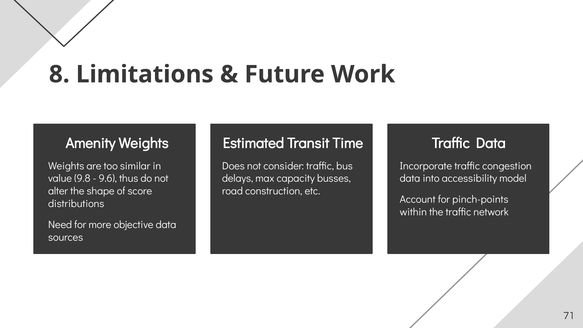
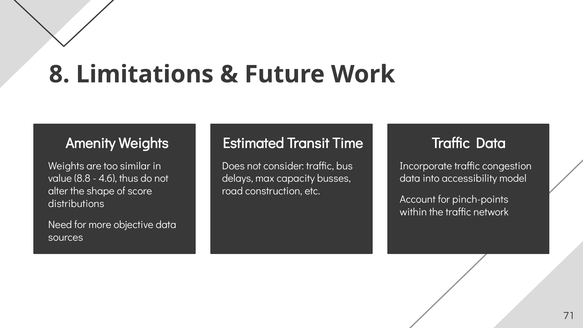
9.8: 9.8 -> 8.8 (82, 178)
9.6: 9.6 -> 4.6 (108, 178)
